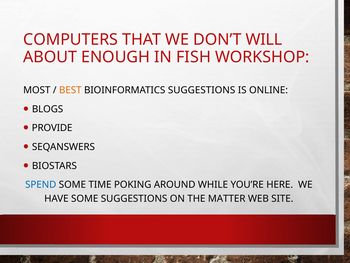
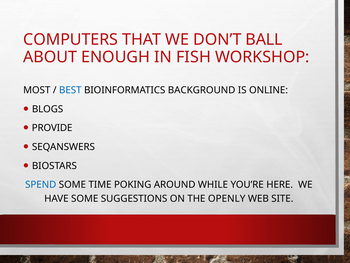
WILL: WILL -> BALL (264, 40)
BEST colour: orange -> blue (70, 90)
BIOINFORMATICS SUGGESTIONS: SUGGESTIONS -> BACKGROUND (202, 90)
MATTER: MATTER -> OPENLY (227, 198)
